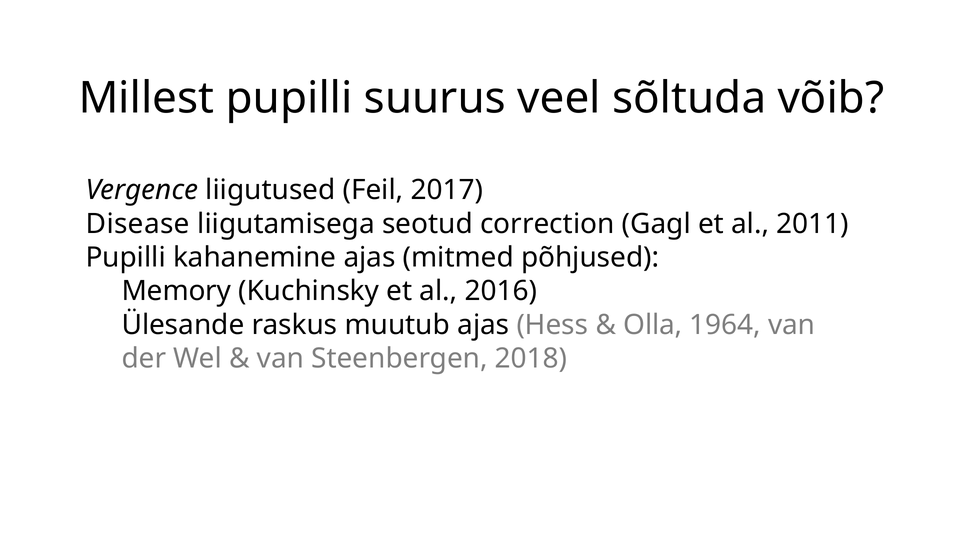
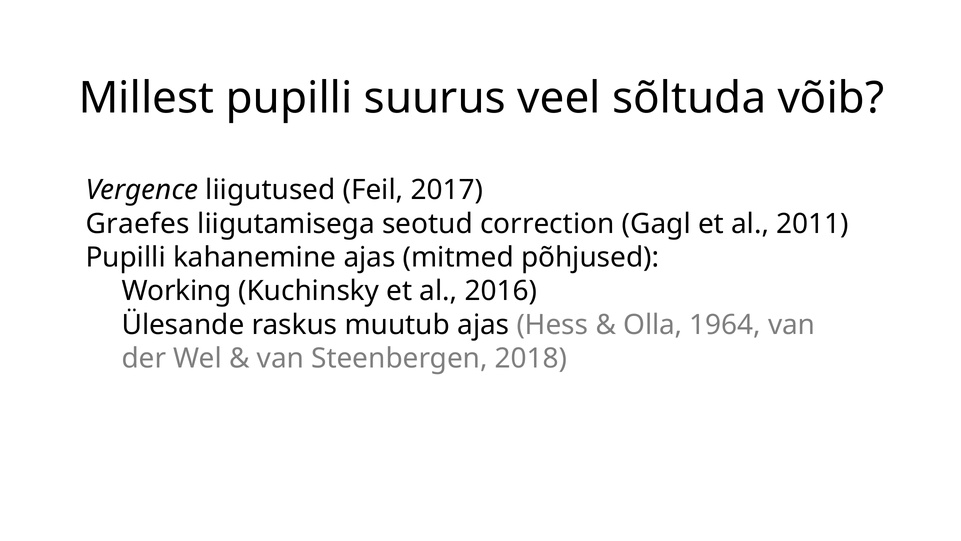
Disease: Disease -> Graefes (138, 224)
Memory: Memory -> Working (176, 291)
